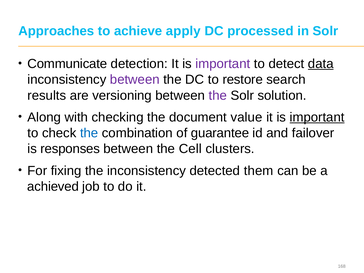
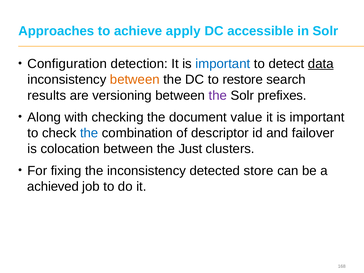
processed: processed -> accessible (260, 31)
Communicate: Communicate -> Configuration (67, 64)
important colour: purple -> blue (223, 64)
between colour: purple -> orange (135, 80)
solution: solution -> prefixes (282, 95)
important underline: present -> none (317, 117)
guarantee: guarantee -> descriptor (220, 133)
responses: responses -> colocation (70, 149)
Cell: Cell -> Just (190, 149)
them: them -> store (259, 171)
